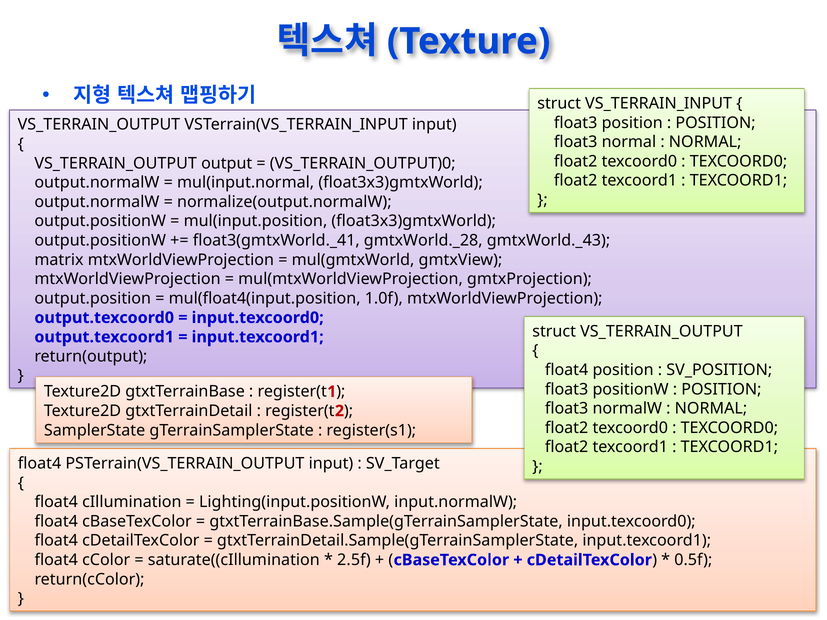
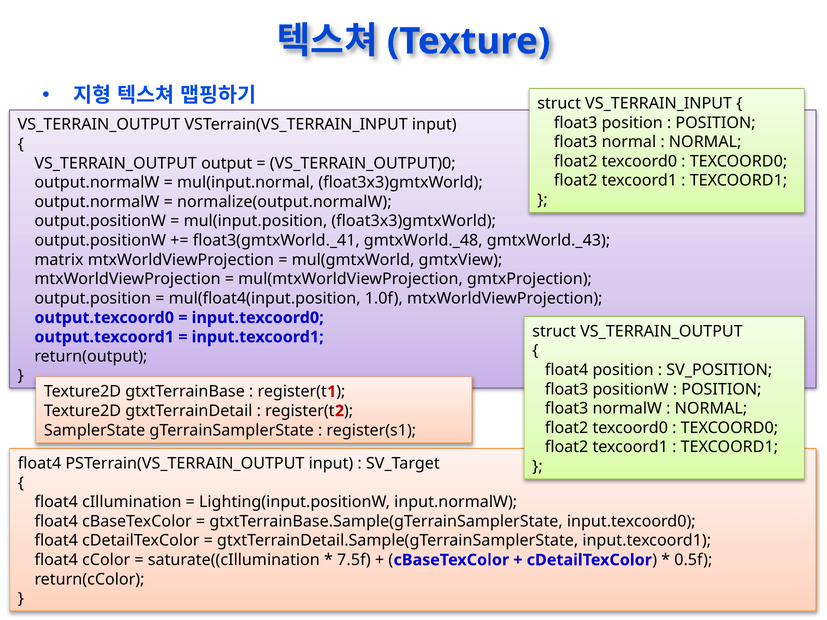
gmtxWorld._28: gmtxWorld._28 -> gmtxWorld._48 (423, 241)
2.5f: 2.5f -> 7.5f (354, 560)
